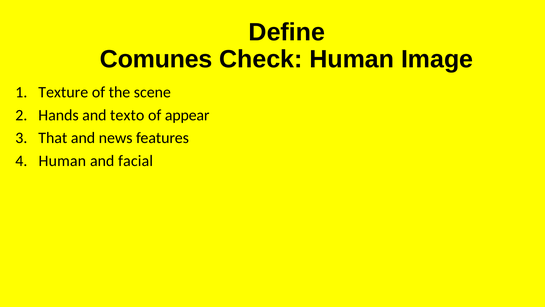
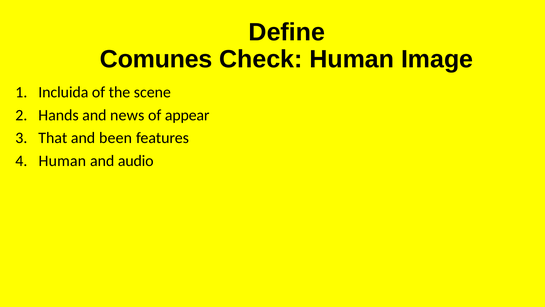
Texture: Texture -> Incluida (63, 92)
texto: texto -> news (127, 115)
news: news -> been (116, 138)
facial: facial -> audio (136, 161)
